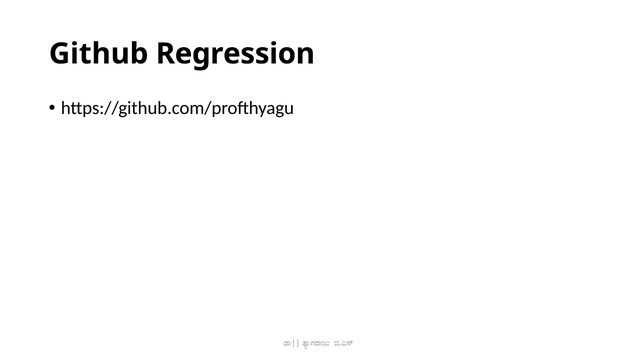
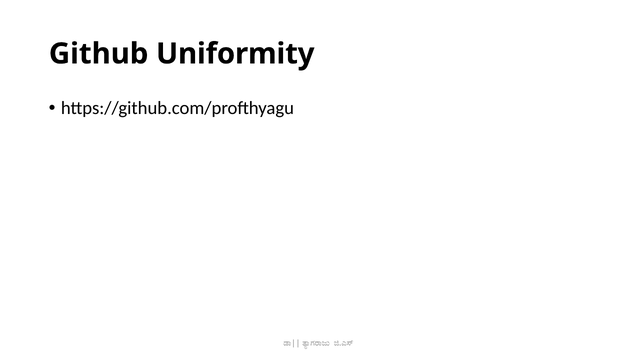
Regression: Regression -> Uniformity (235, 54)
